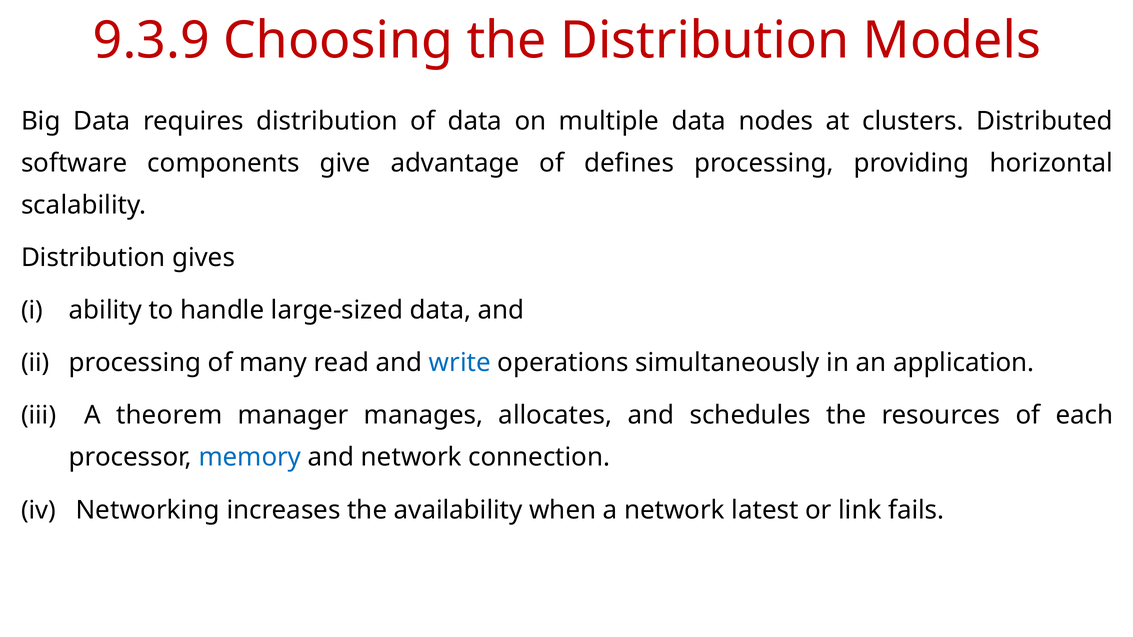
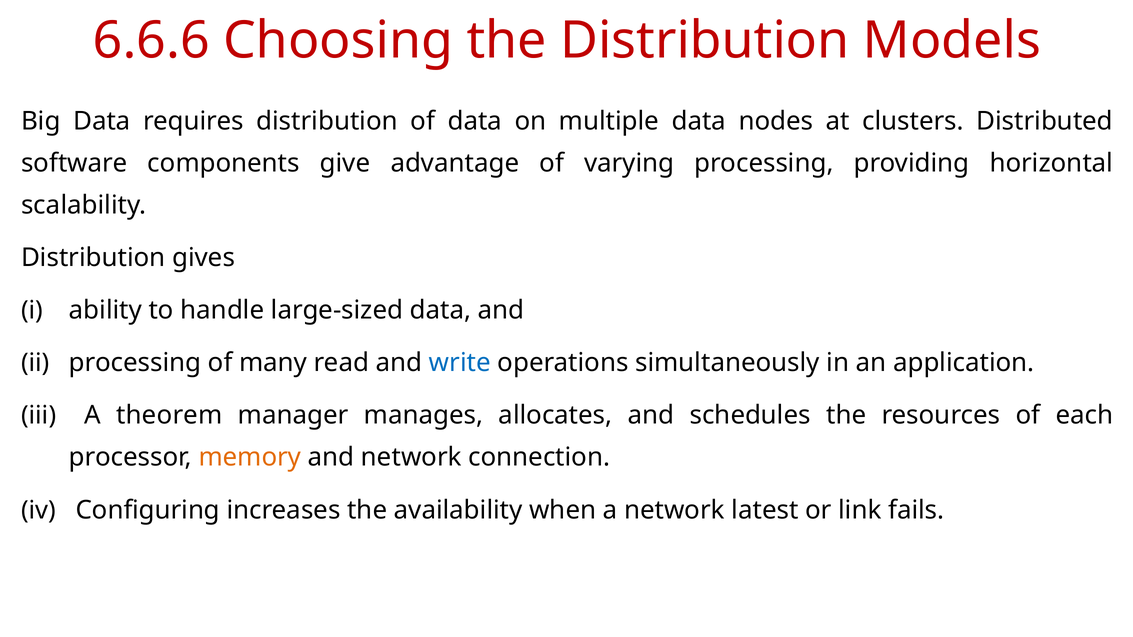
9.3.9: 9.3.9 -> 6.6.6 (151, 41)
defines: defines -> varying (629, 163)
memory colour: blue -> orange (250, 458)
Networking: Networking -> Configuring (148, 510)
